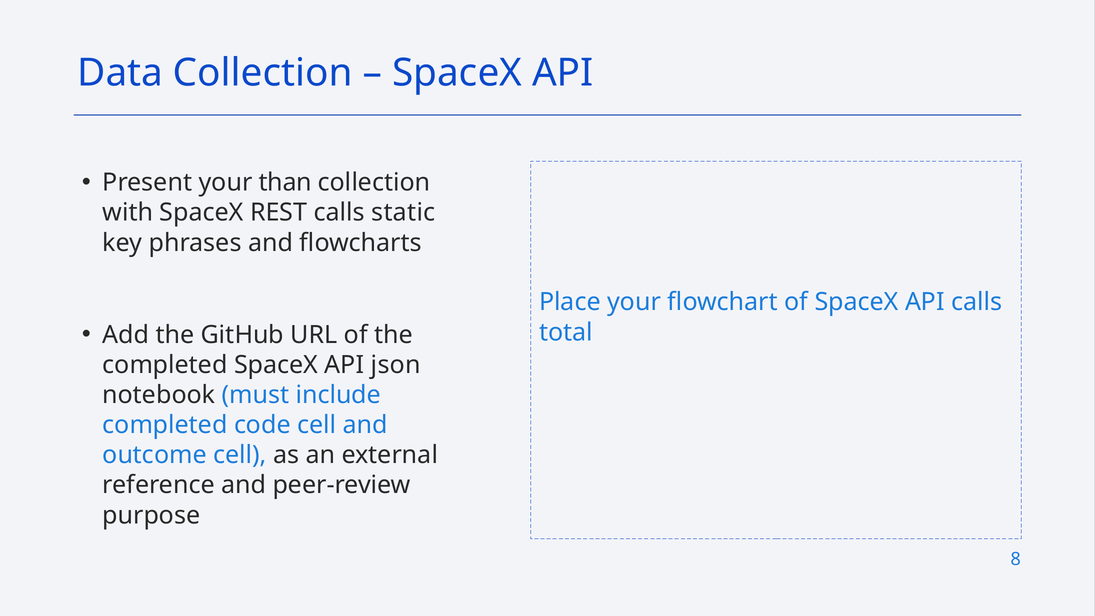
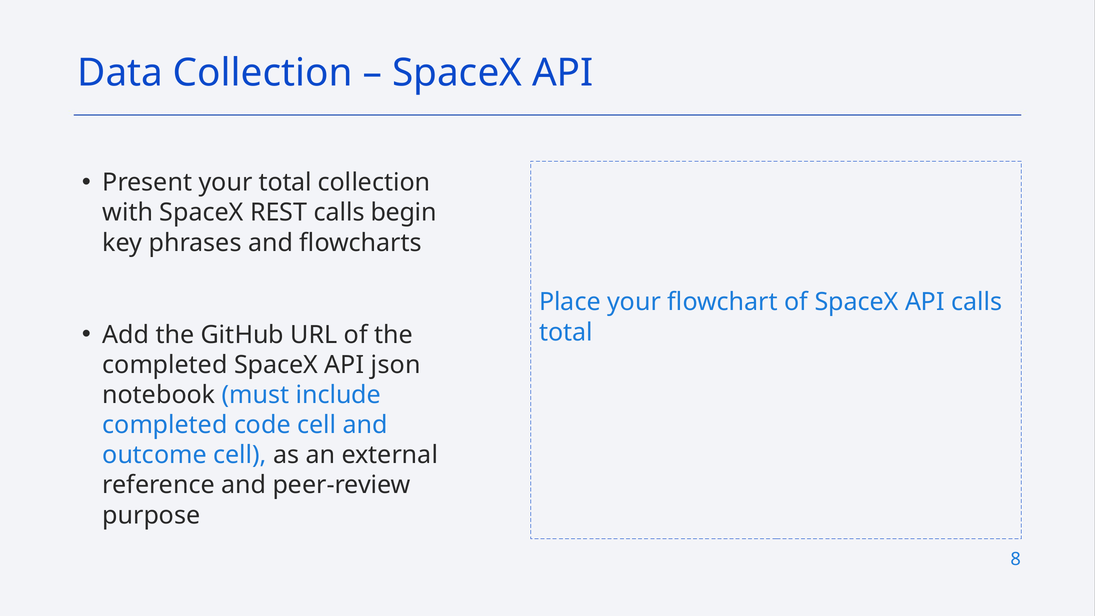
your than: than -> total (285, 183)
static: static -> begin (404, 213)
